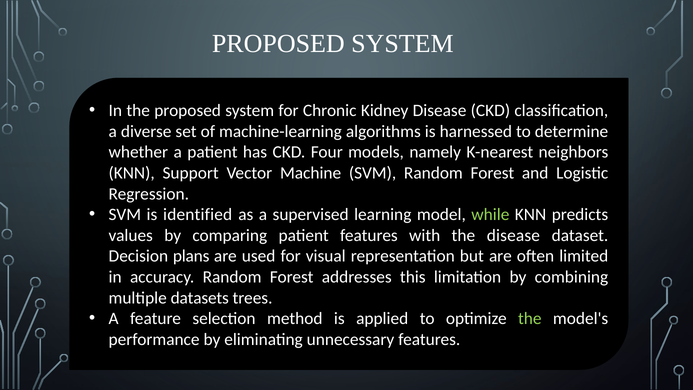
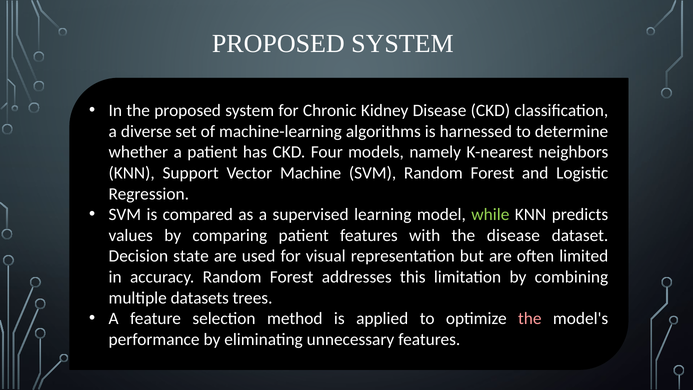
identified: identified -> compared (198, 215)
plans: plans -> state (191, 256)
the colour: light green -> pink (530, 318)
